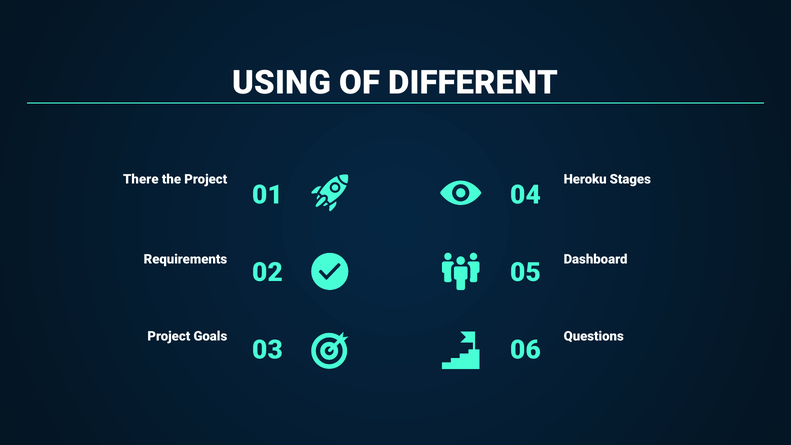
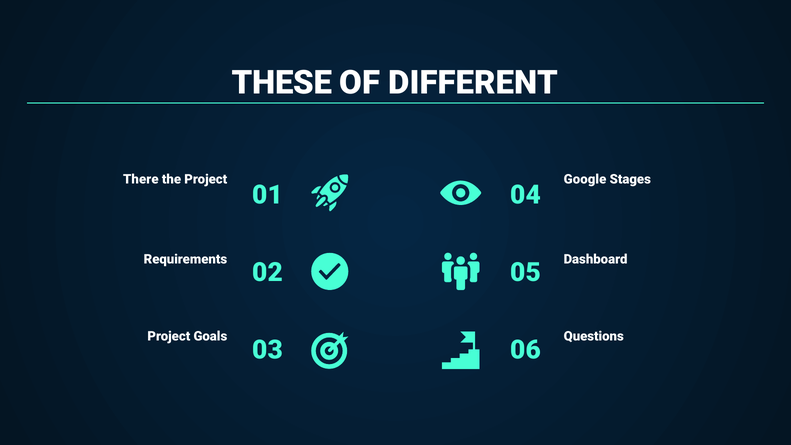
USING: USING -> THESE (282, 83)
Heroku: Heroku -> Google (585, 179)
